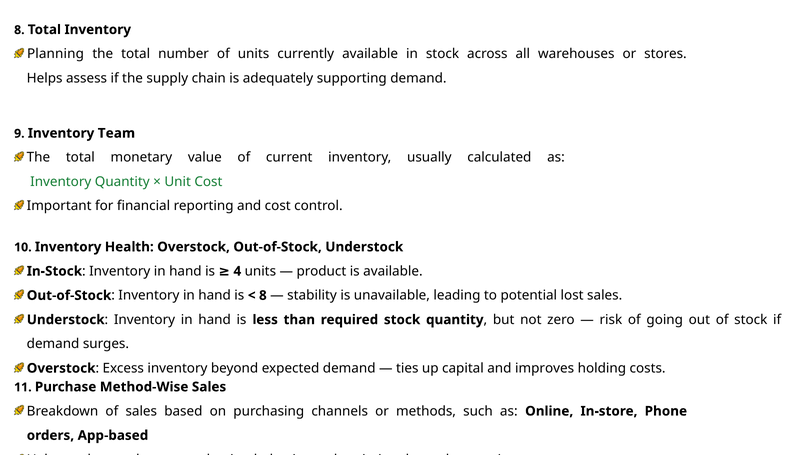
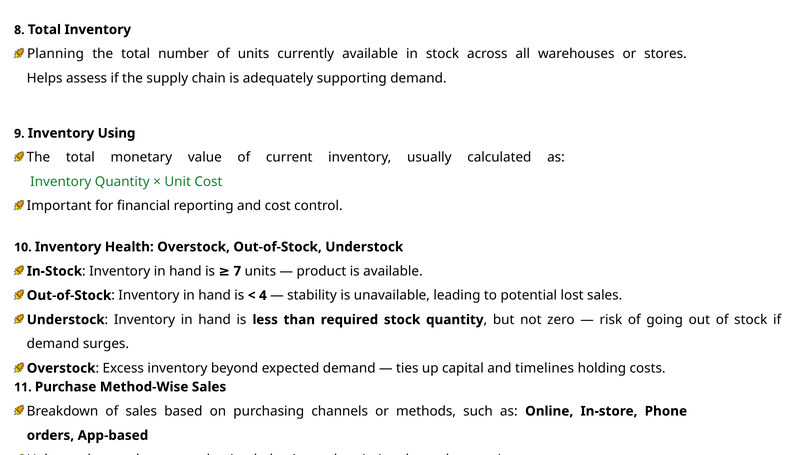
Team: Team -> Using (117, 133)
4: 4 -> 7 (237, 271)
8: 8 -> 4 (263, 295)
improves: improves -> timelines (545, 368)
